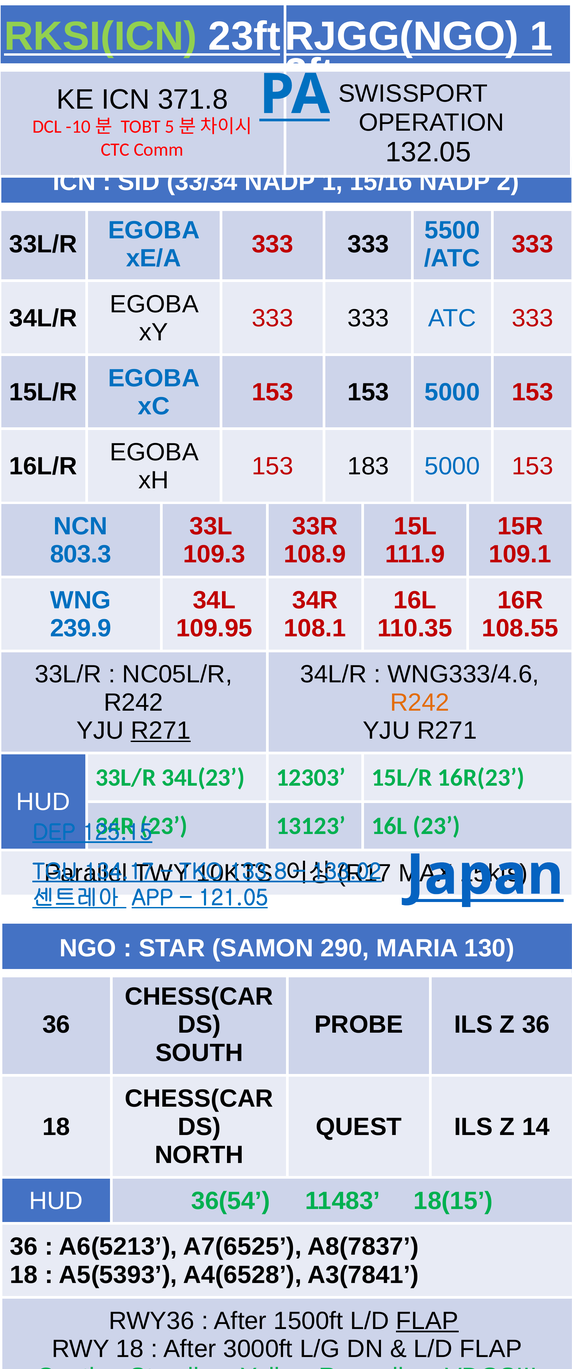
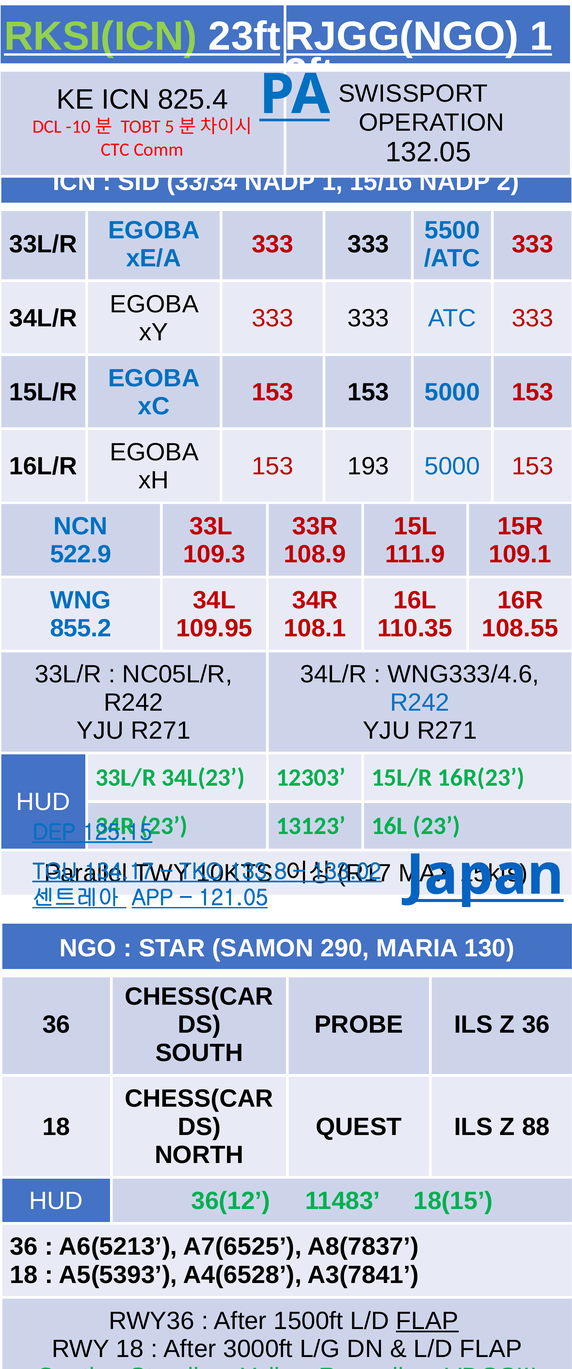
371.8: 371.8 -> 825.4 (193, 100)
183: 183 -> 193 (368, 466)
803.3: 803.3 -> 522.9 (81, 554)
239.9: 239.9 -> 855.2 (81, 628)
R242 colour: orange -> blue (420, 702)
R271 underline: present -> none (161, 730)
14: 14 -> 88 (536, 1126)
36(54: 36(54 -> 36(12 (231, 1200)
